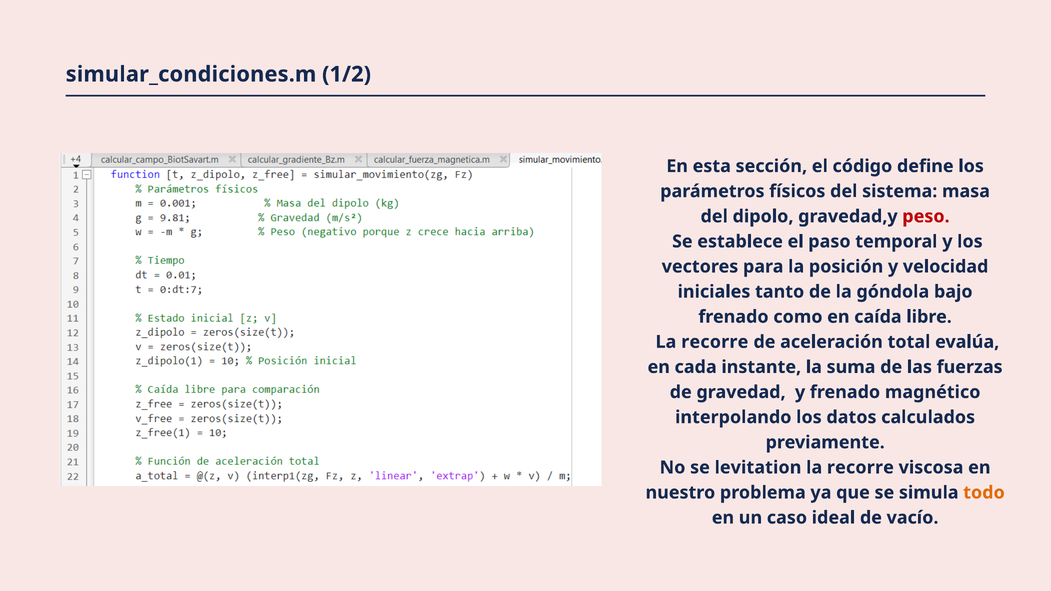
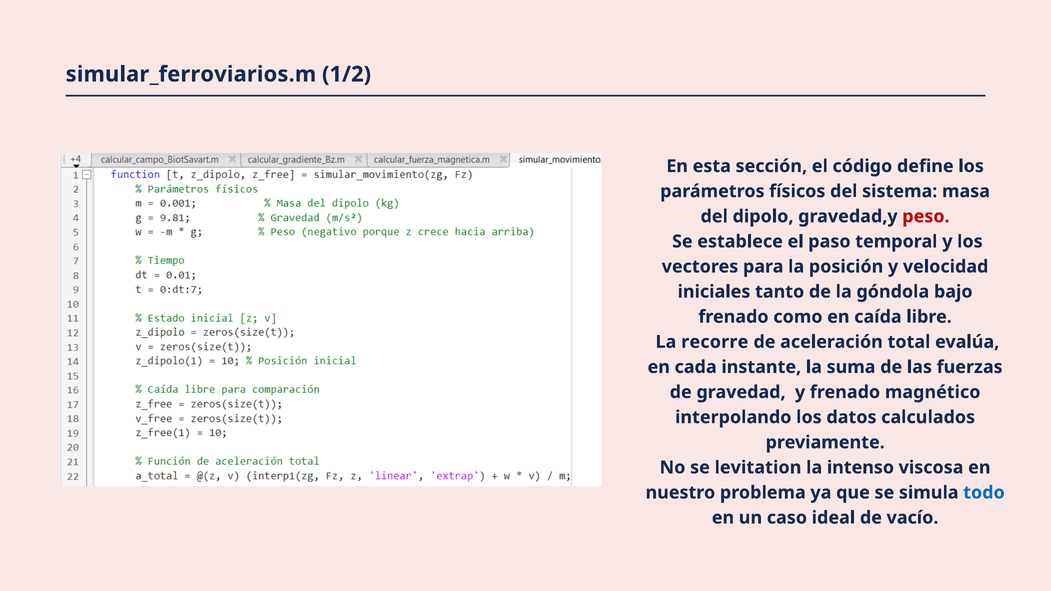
simular_condiciones.m: simular_condiciones.m -> simular_ferroviarios.m (191, 74)
recorre: recorre -> intenso (860, 468)
todo colour: orange -> blue (984, 493)
